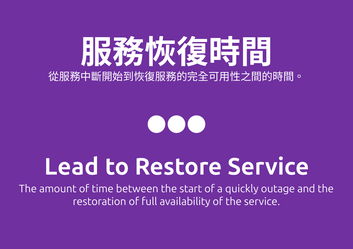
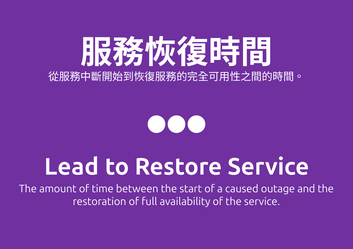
quickly: quickly -> caused (242, 189)
